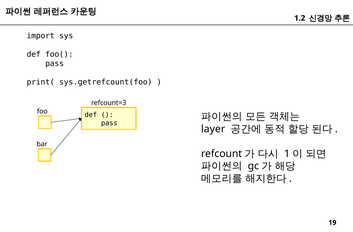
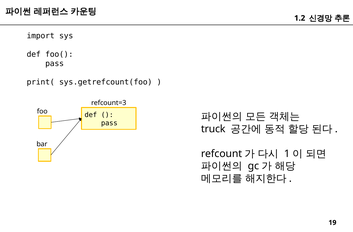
layer: layer -> truck (213, 129)
